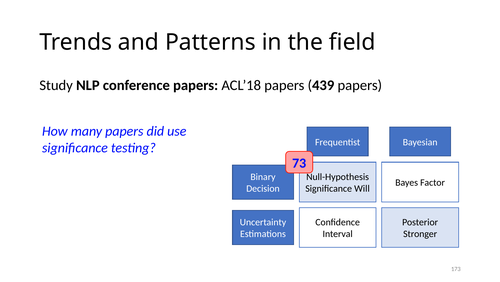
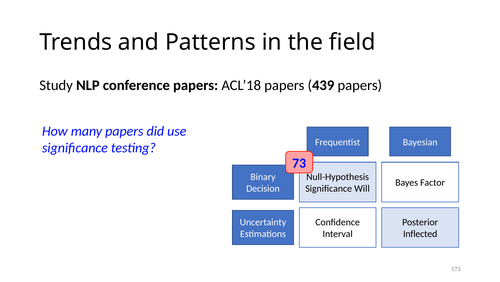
Stronger: Stronger -> Inflected (420, 233)
